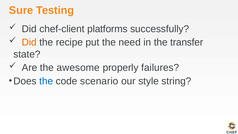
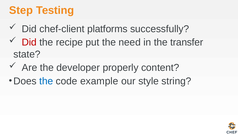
Sure: Sure -> Step (21, 10)
Did colour: orange -> red (29, 42)
awesome: awesome -> developer (78, 68)
failures: failures -> content (160, 68)
scenario: scenario -> example (99, 81)
